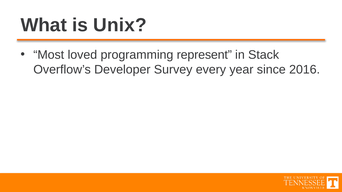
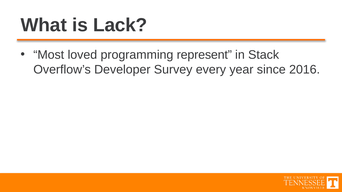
Unix: Unix -> Lack (120, 25)
